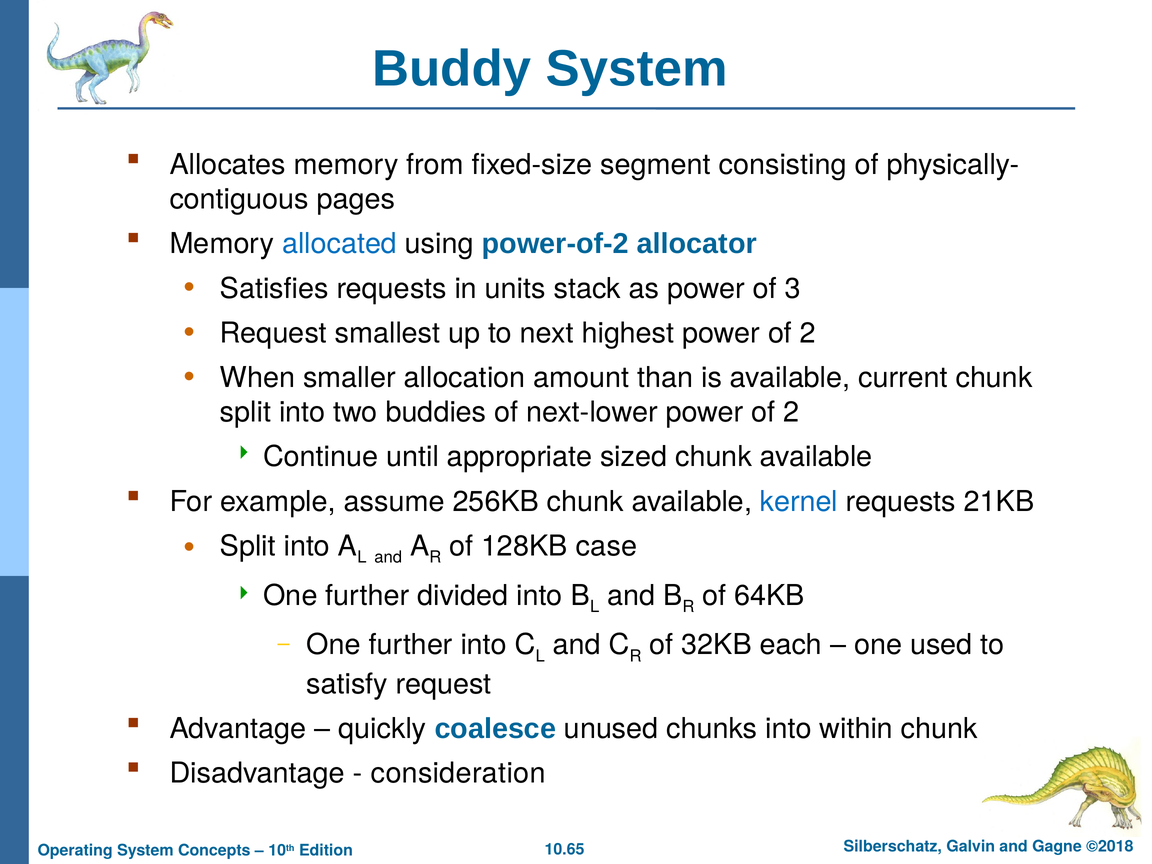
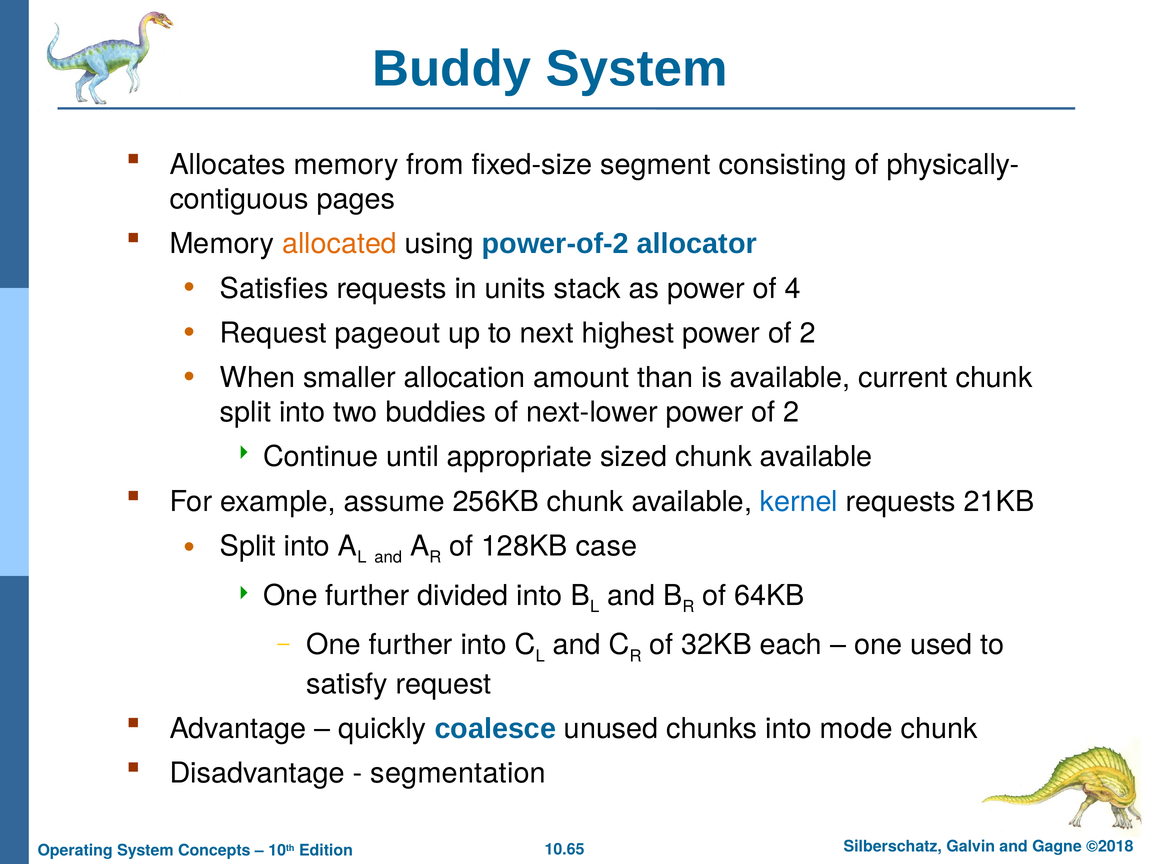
allocated colour: blue -> orange (340, 244)
3: 3 -> 4 (793, 289)
smallest: smallest -> pageout (387, 333)
within: within -> mode (856, 729)
consideration: consideration -> segmentation (458, 773)
